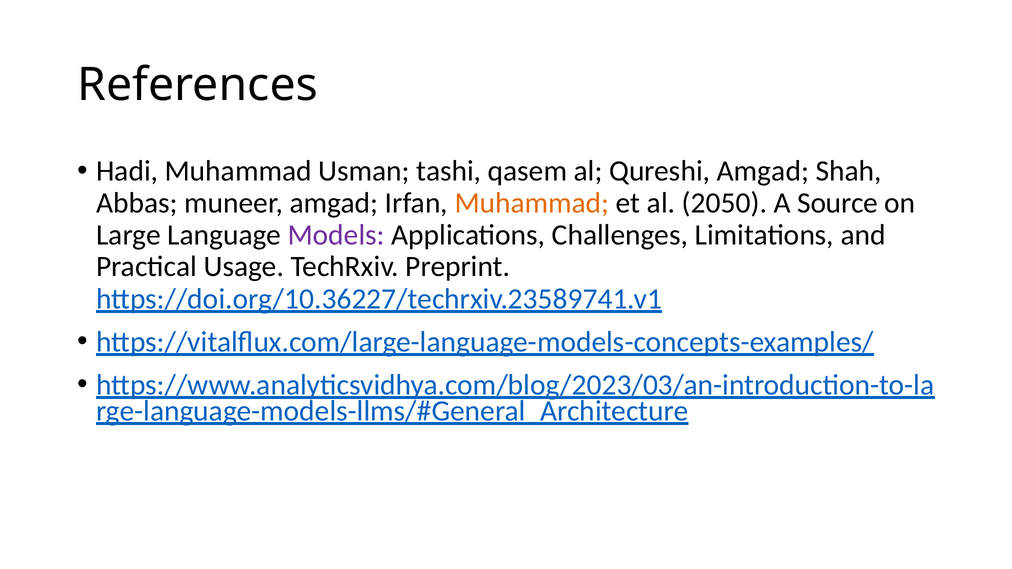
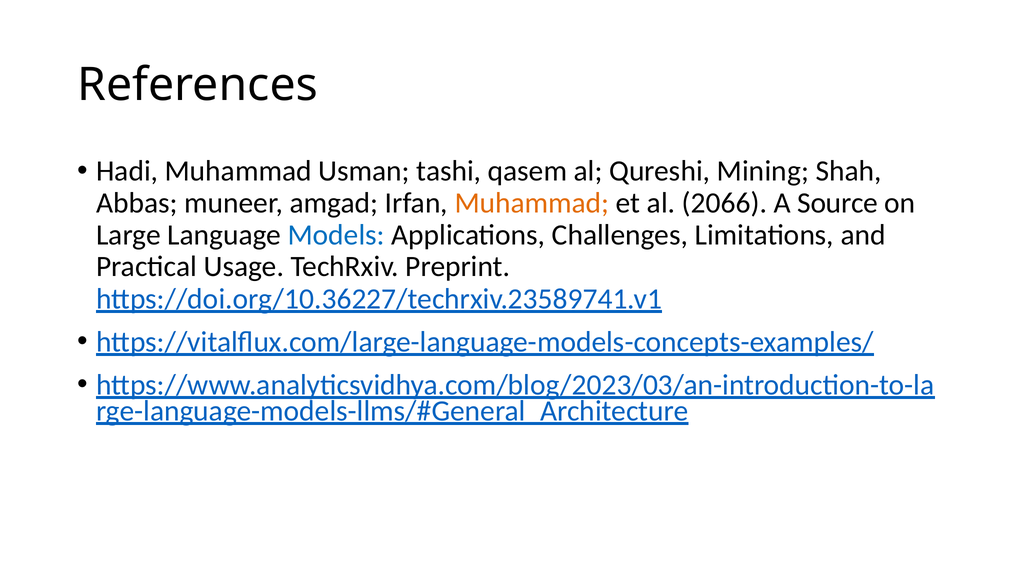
Qureshi Amgad: Amgad -> Mining (763, 171)
2050: 2050 -> 2066 (724, 203)
Models colour: purple -> blue (336, 235)
